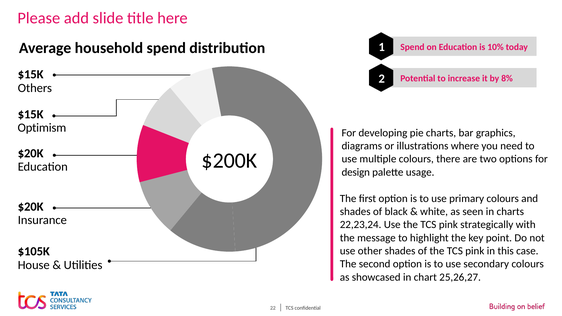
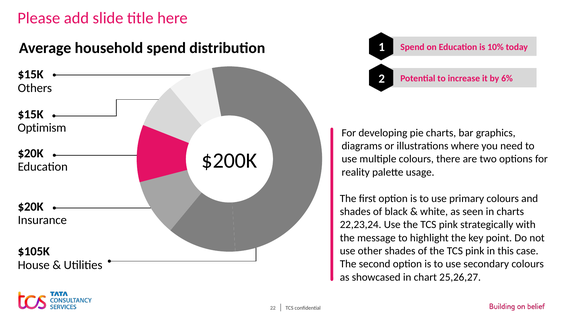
8%: 8% -> 6% (507, 78)
design: design -> reality (356, 172)
